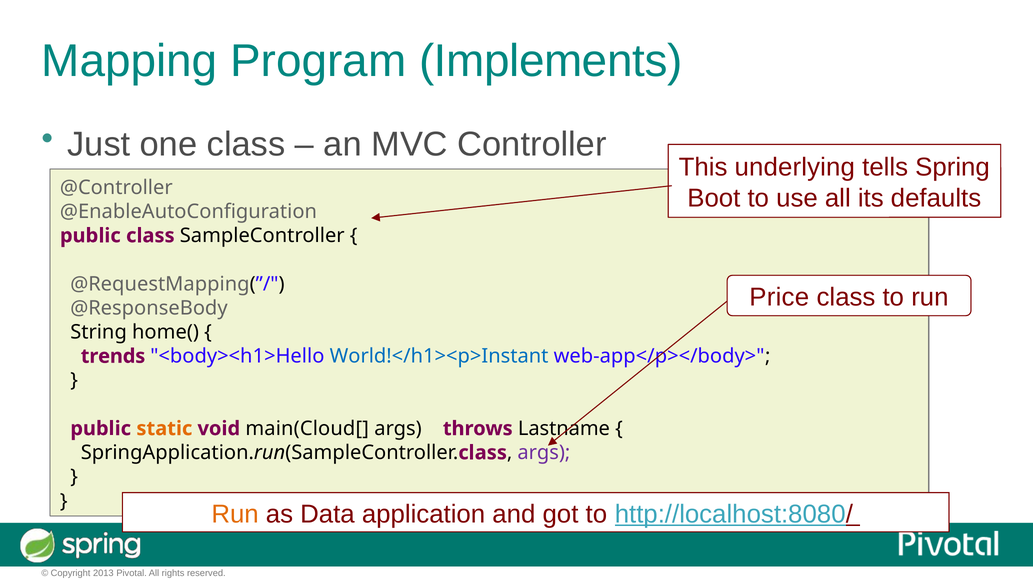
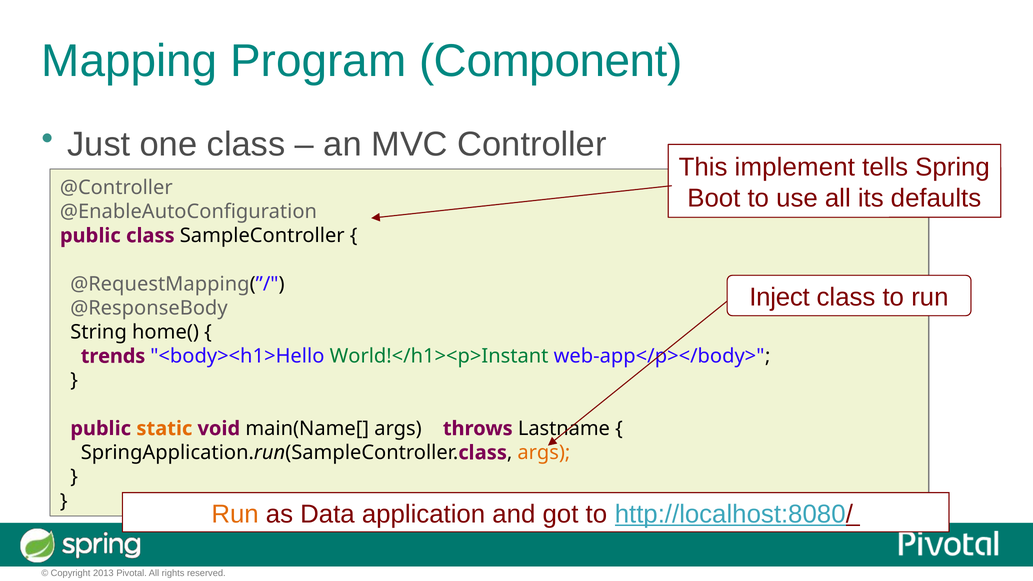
Implements: Implements -> Component (551, 61)
underlying: underlying -> implement (795, 167)
Price: Price -> Inject (779, 297)
World!</h1><p>Instant colour: blue -> green (439, 356)
main(Cloud[: main(Cloud[ -> main(Name[ (307, 429)
args colour: purple -> orange (544, 453)
